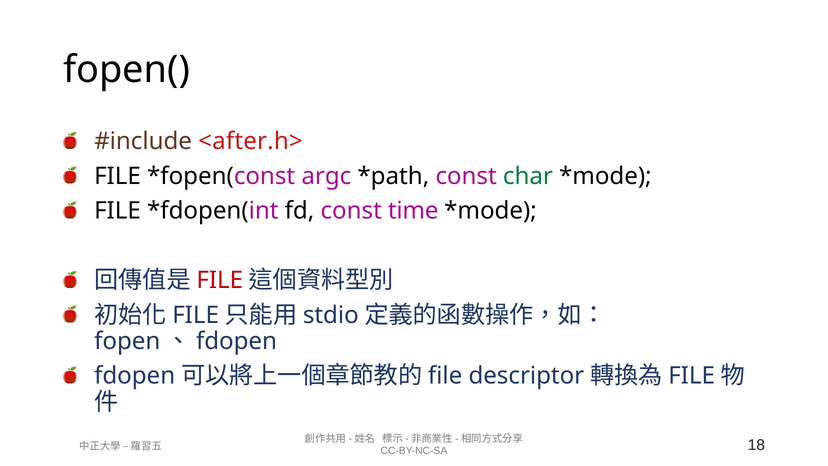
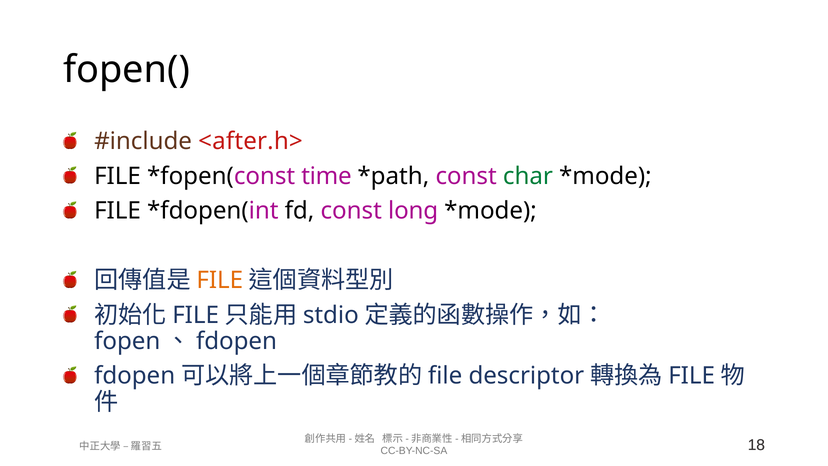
argc: argc -> time (326, 176)
time: time -> long (413, 211)
FILE colour: red -> orange (220, 280)
